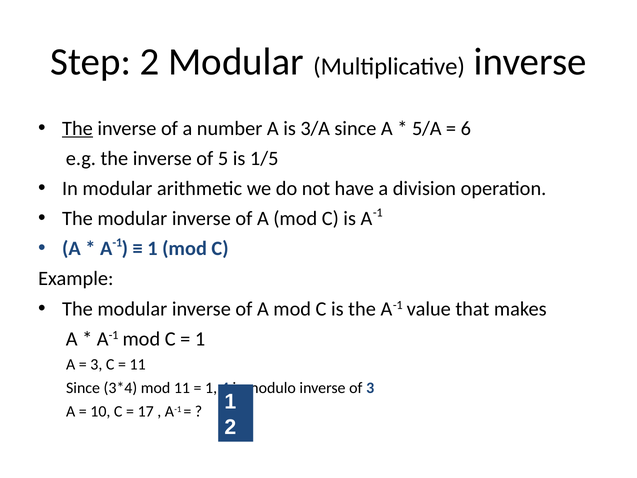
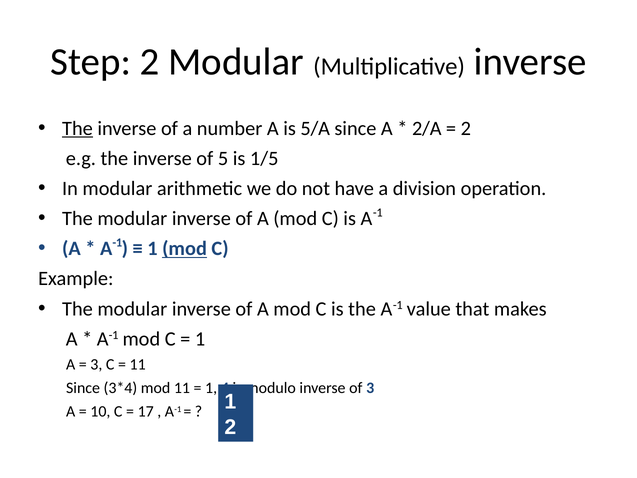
3/A: 3/A -> 5/A (315, 128)
5/A: 5/A -> 2/A (427, 128)
6: 6 -> 2 (466, 128)
mod underline: none -> present (185, 249)
